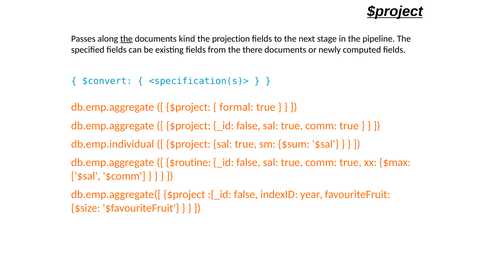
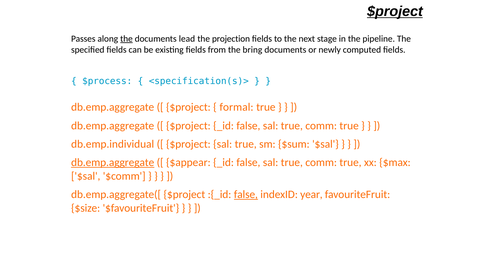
kind: kind -> lead (187, 39)
there: there -> bring (252, 50)
$convert: $convert -> $process (107, 81)
db.emp.aggregate underline: none -> present (113, 162)
$routine: $routine -> $appear (188, 162)
false underline: none -> present (246, 194)
